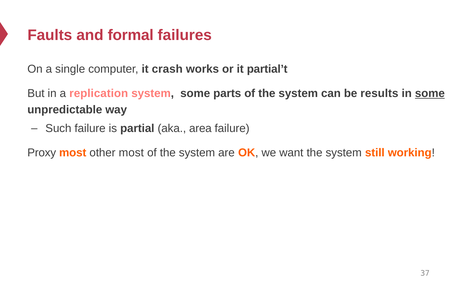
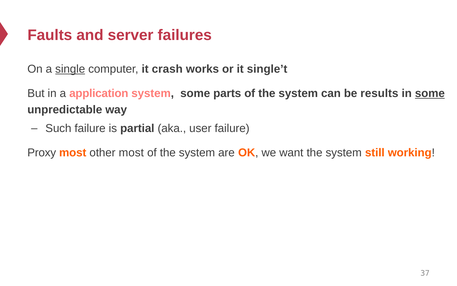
formal: formal -> server (131, 35)
single underline: none -> present (70, 69)
partial’t: partial’t -> single’t (267, 69)
replication: replication -> application (99, 93)
area: area -> user (200, 128)
